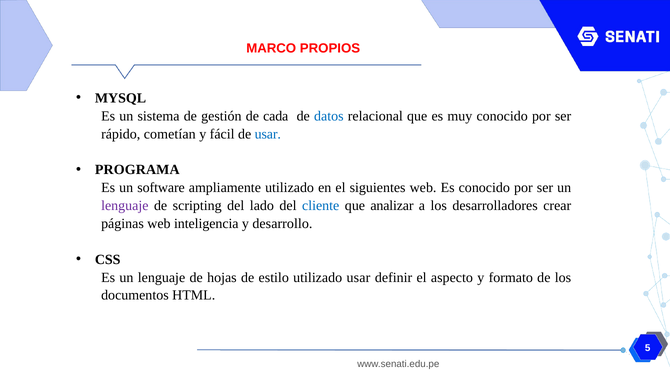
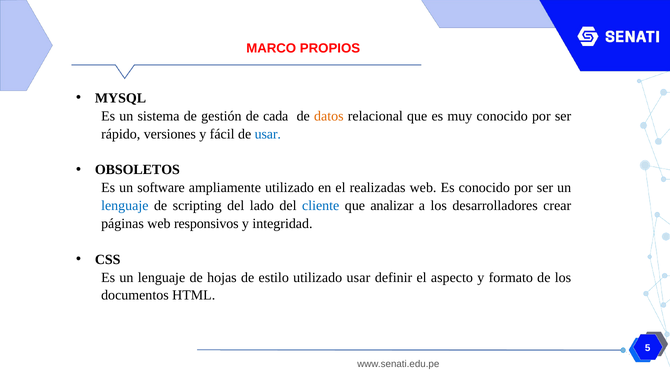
datos colour: blue -> orange (329, 116)
cometían: cometían -> versiones (170, 134)
PROGRAMA: PROGRAMA -> OBSOLETOS (137, 170)
siguientes: siguientes -> realizadas (378, 188)
lenguaje colour: purple -> blue (125, 206)
inteligencia: inteligencia -> responsivos (206, 224)
desarrollo: desarrollo -> integridad (282, 224)
